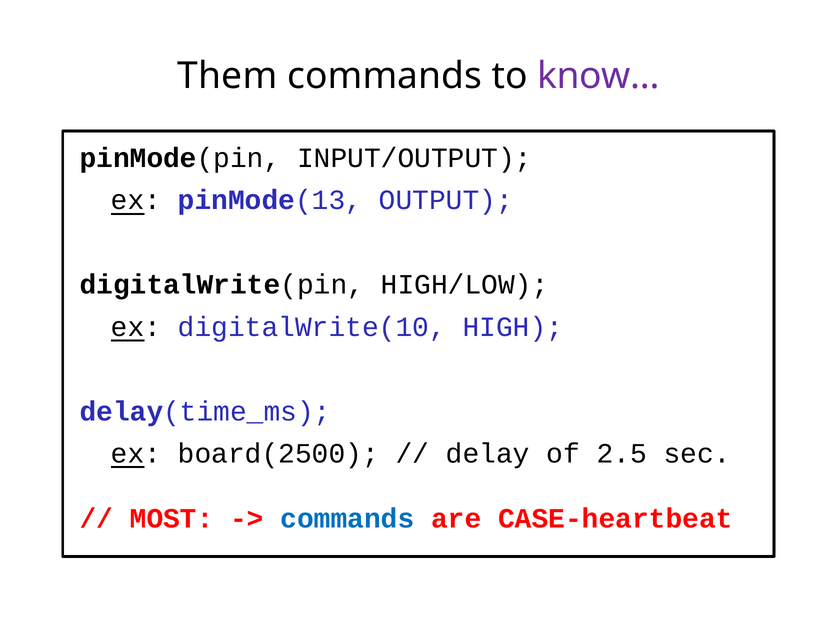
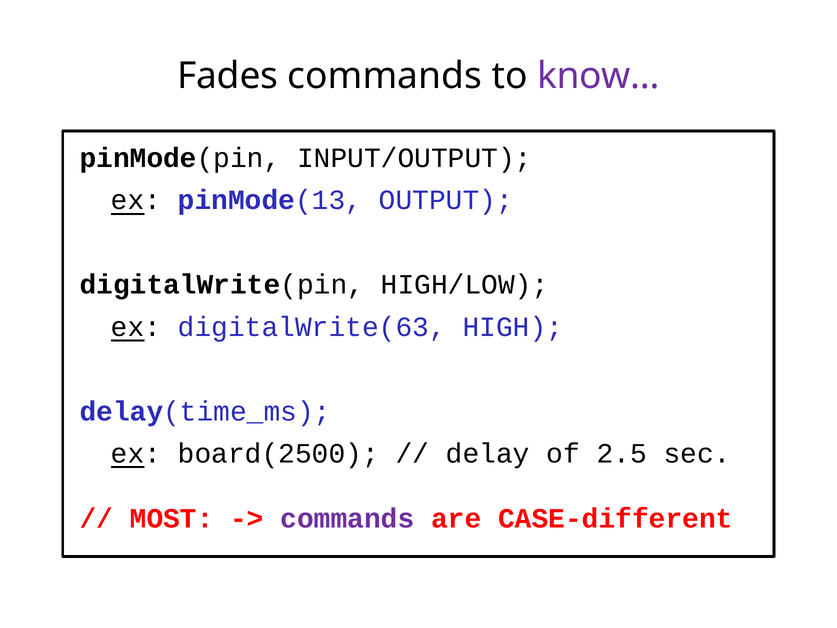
Them: Them -> Fades (228, 76)
digitalWrite(10: digitalWrite(10 -> digitalWrite(63 (312, 327)
commands colour: blue -> purple (347, 518)
CASE-heartbeat: CASE-heartbeat -> CASE-different (615, 518)
